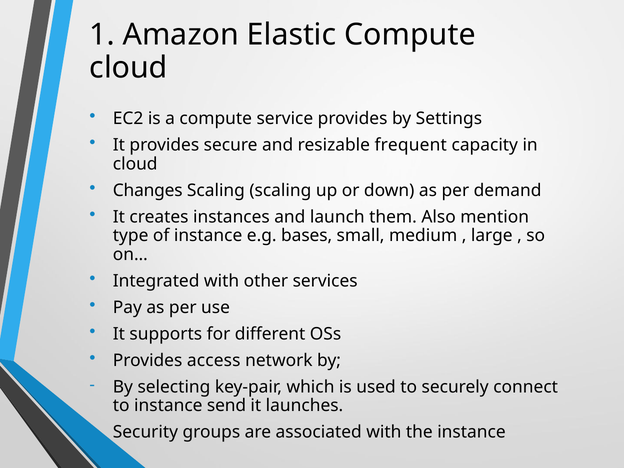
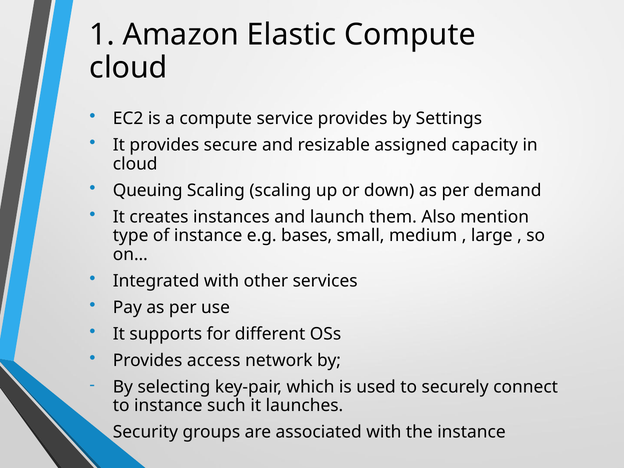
frequent: frequent -> assigned (411, 145)
Changes: Changes -> Queuing (148, 190)
send: send -> such (226, 406)
